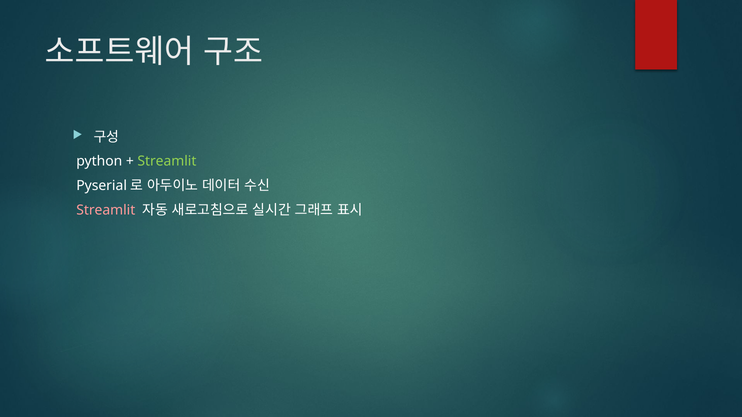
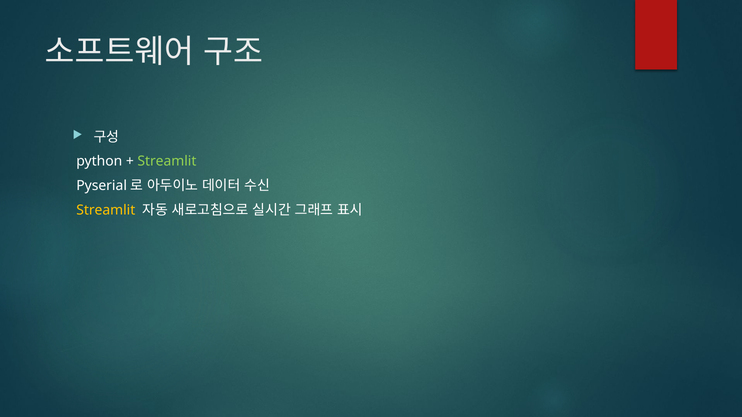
Streamlit colour: pink -> yellow (106, 210)
